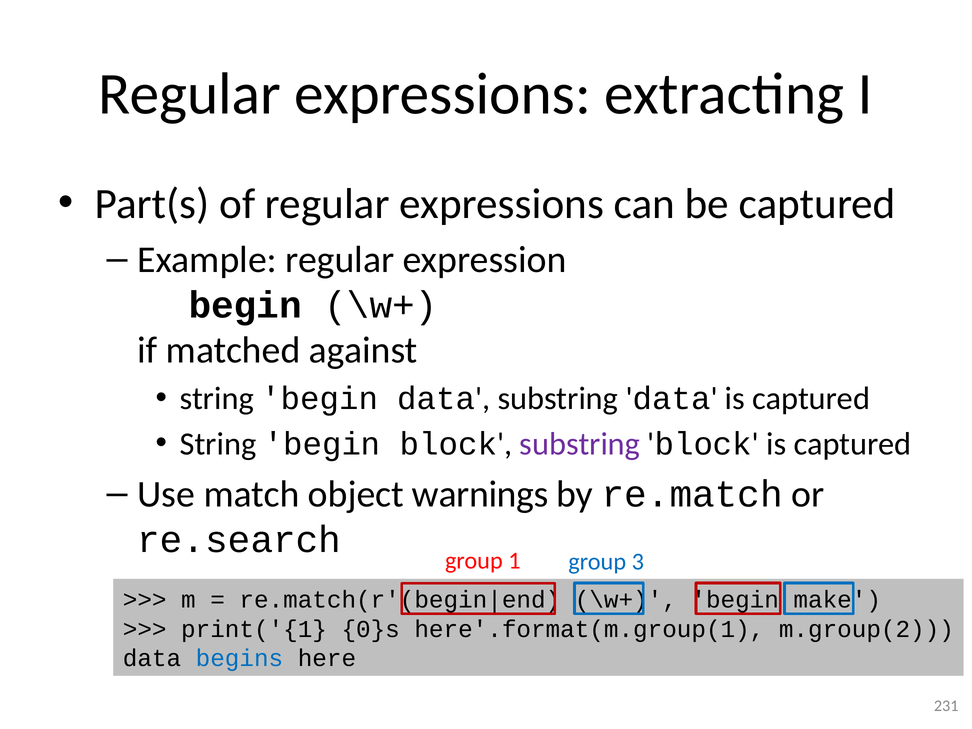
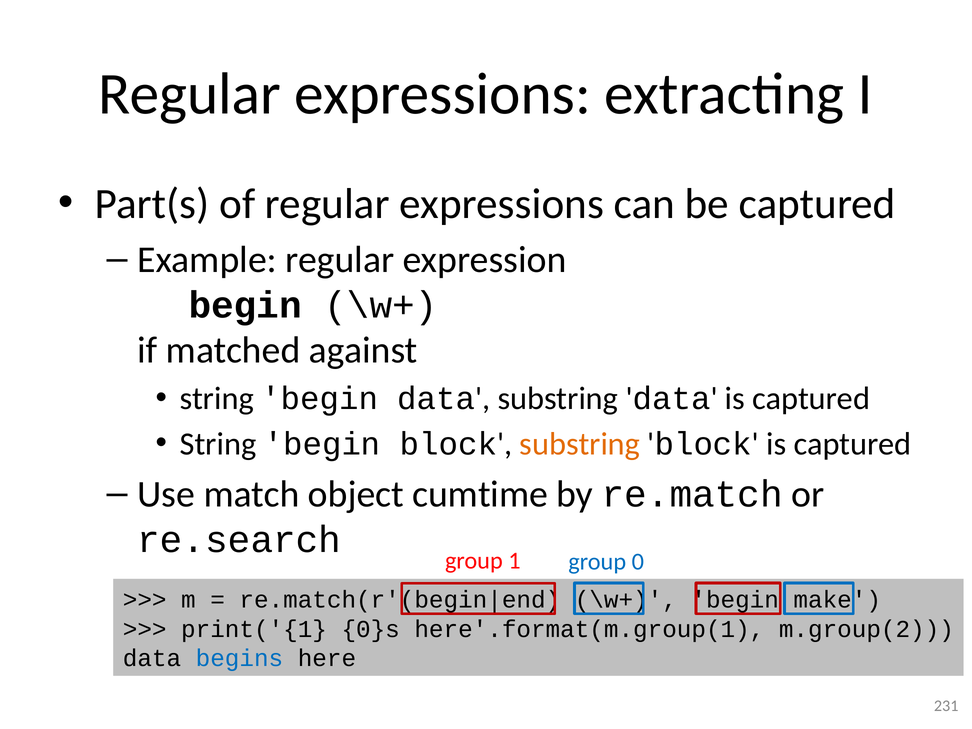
substring colour: purple -> orange (580, 444)
warnings: warnings -> cumtime (480, 494)
3: 3 -> 0 (638, 562)
